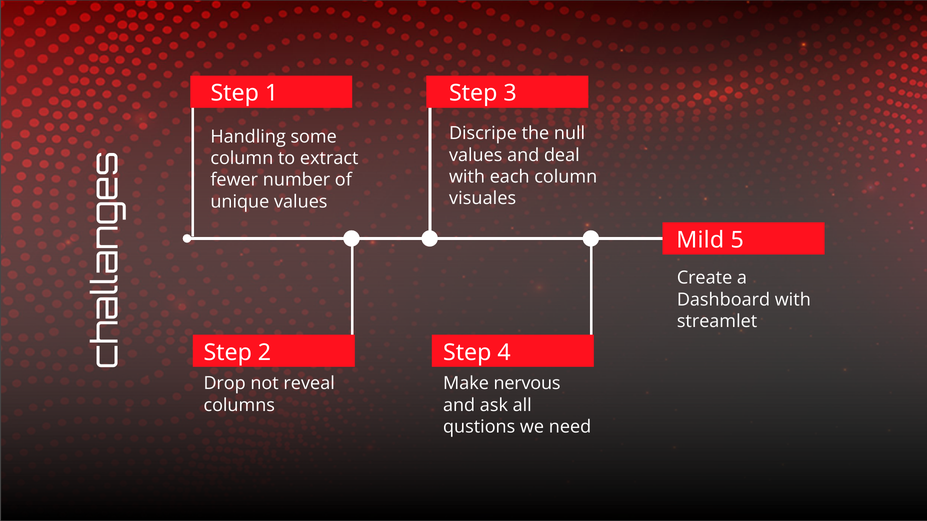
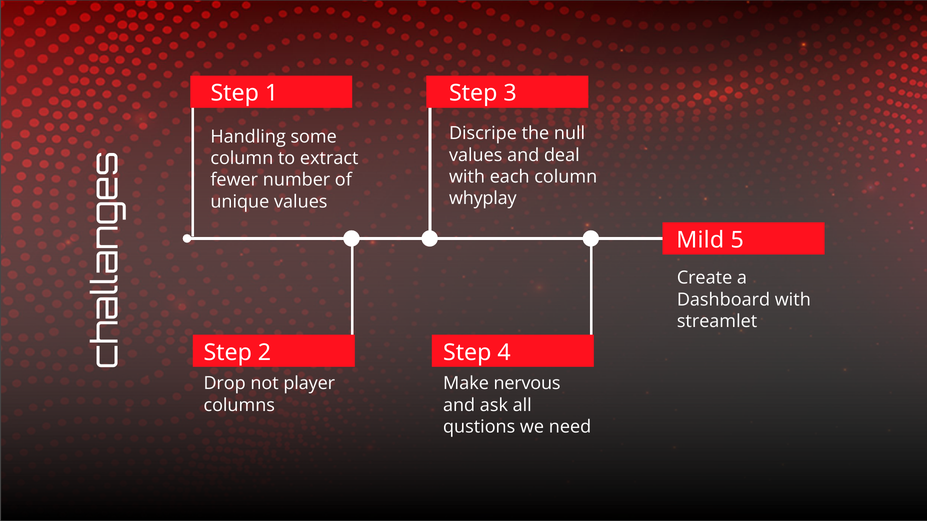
visuales: visuales -> whyplay (483, 199)
reveal: reveal -> player (309, 384)
